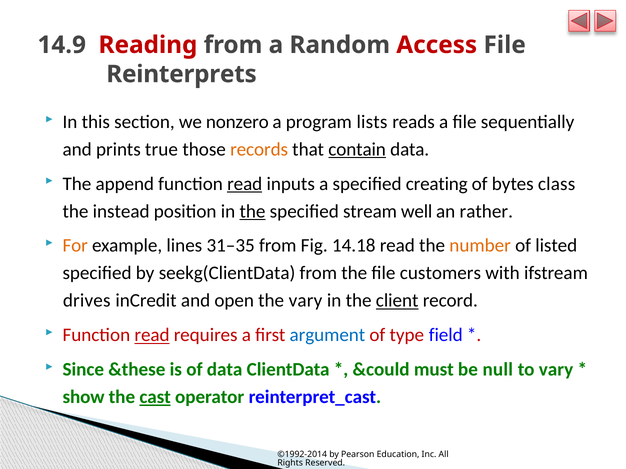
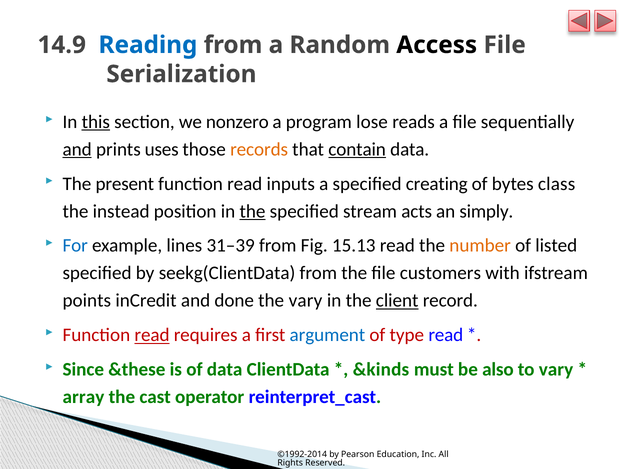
Reading colour: red -> blue (148, 45)
Access colour: red -> black (437, 45)
Reinterprets: Reinterprets -> Serialization (181, 74)
this underline: none -> present (96, 122)
lists: lists -> lose (372, 122)
and underline: none -> present (77, 149)
true: true -> uses (162, 149)
append: append -> present (125, 184)
read underline: present -> none (245, 184)
well: well -> acts (417, 211)
rather: rather -> simply (486, 211)
For colour: orange -> blue (75, 246)
31–35: 31–35 -> 31–39 (231, 246)
14.18: 14.18 -> 15.13 (354, 246)
drives: drives -> points (87, 301)
open: open -> done (234, 301)
type field: field -> read (446, 335)
&could: &could -> &kinds (381, 370)
null: null -> also (498, 370)
show: show -> array (83, 397)
cast underline: present -> none (155, 397)
